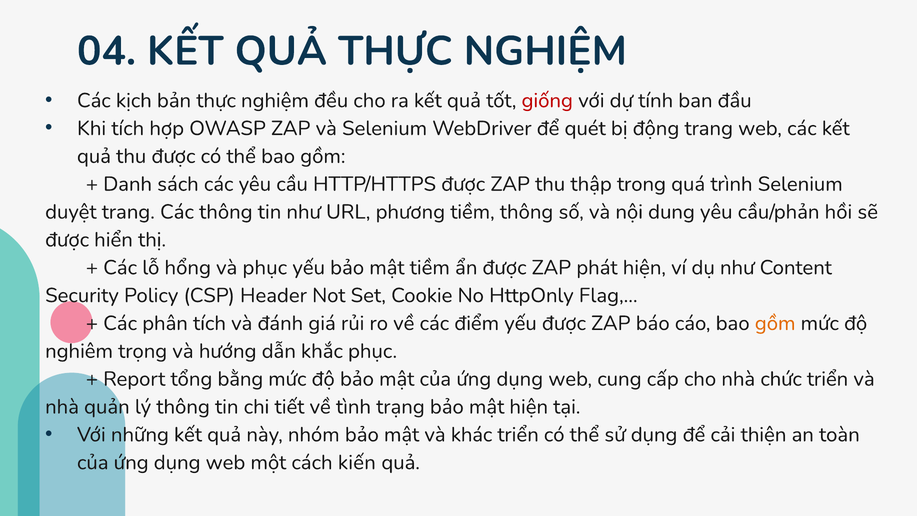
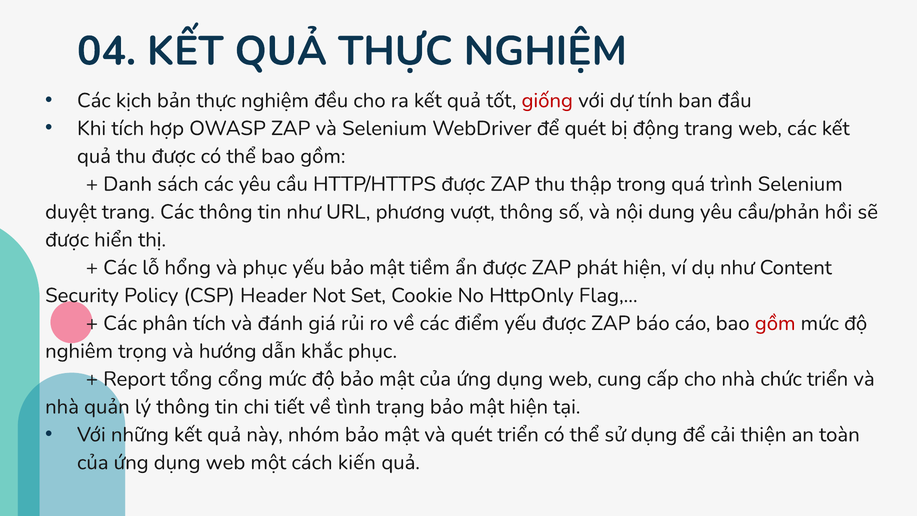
phương tiềm: tiềm -> vượt (472, 212)
gồm colour: orange -> red (775, 323)
bằng: bằng -> cổng (240, 379)
và khác: khác -> quét (471, 434)
